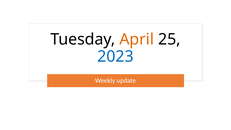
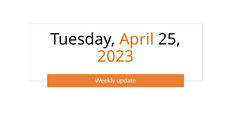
2023 colour: blue -> orange (115, 56)
